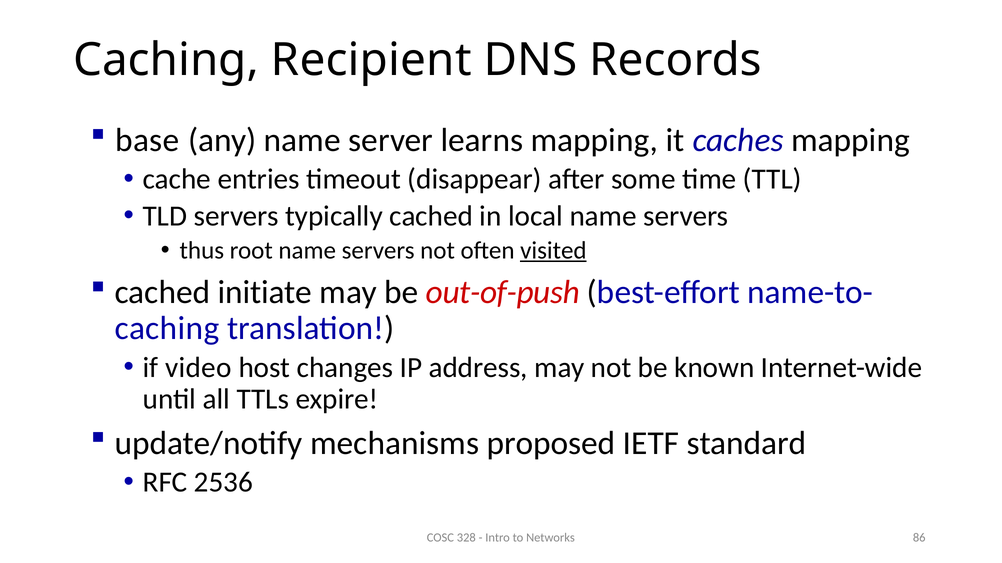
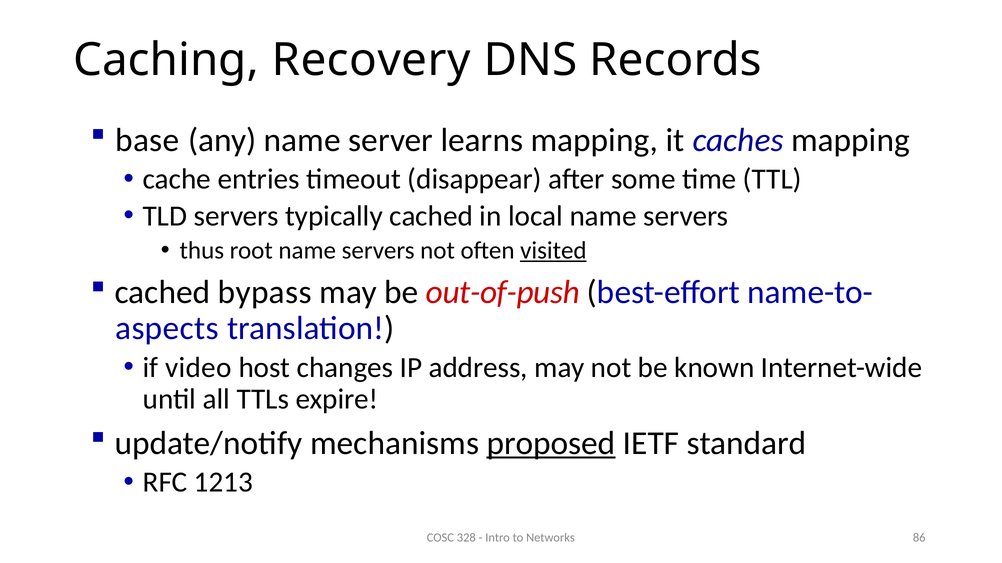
Recipient: Recipient -> Recovery (371, 60)
initiate: initiate -> bypass (265, 293)
caching: caching -> aspects (167, 329)
proposed underline: none -> present (551, 444)
2536: 2536 -> 1213 (223, 483)
